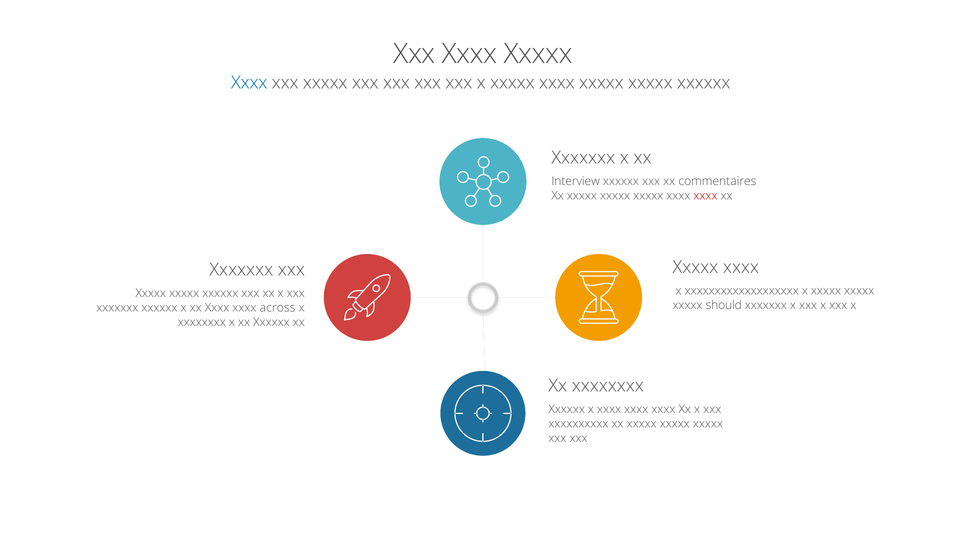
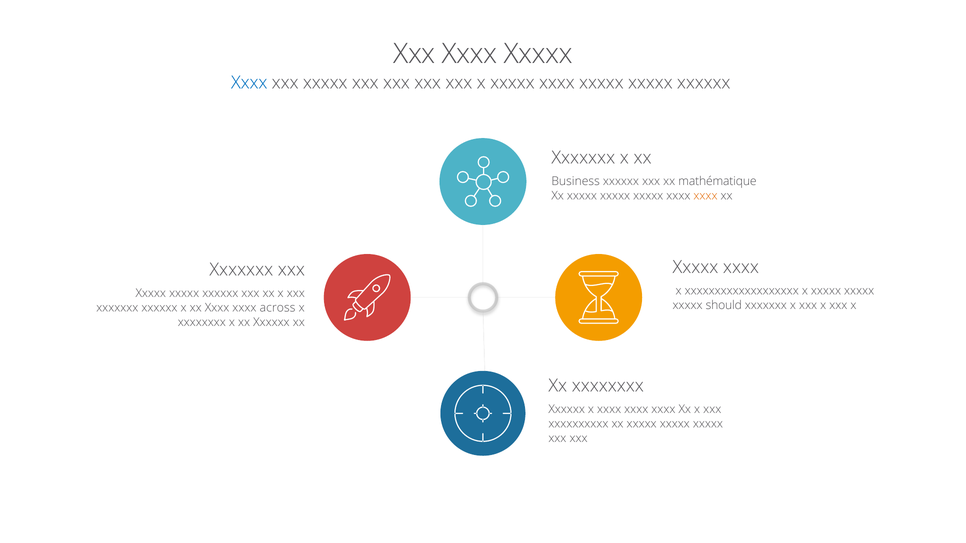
Interview: Interview -> Business (576, 181)
commentaires: commentaires -> mathématique (717, 181)
xxxx colour: red -> orange (705, 196)
